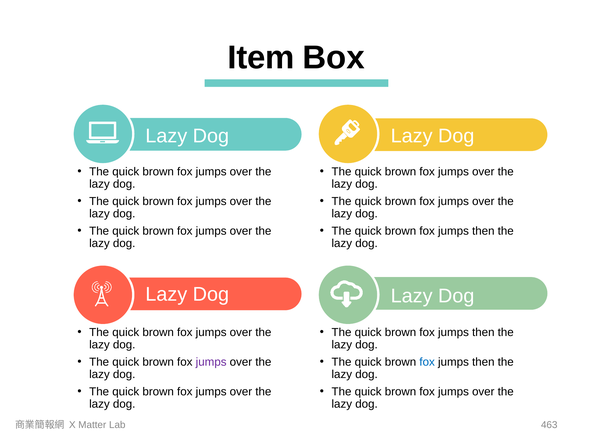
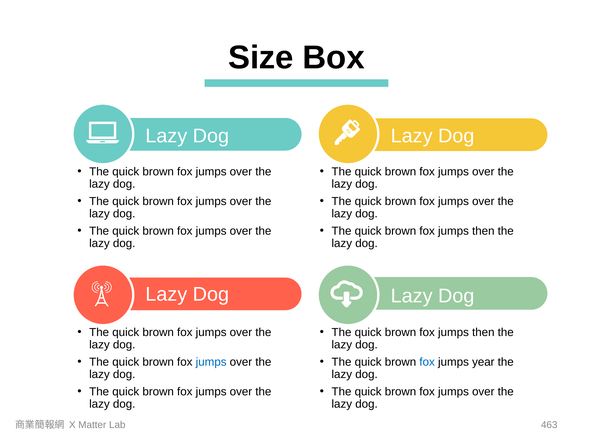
Item: Item -> Size (261, 58)
jumps colour: purple -> blue (211, 362)
then: then -> year (483, 362)
